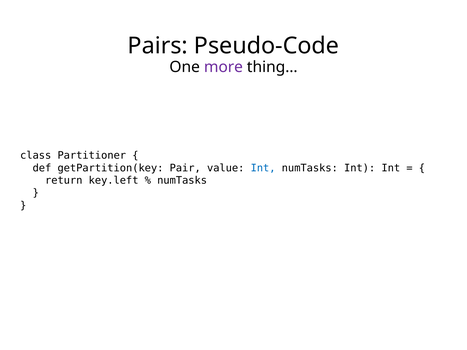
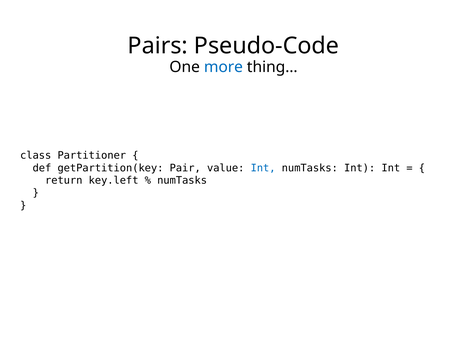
more colour: purple -> blue (223, 67)
